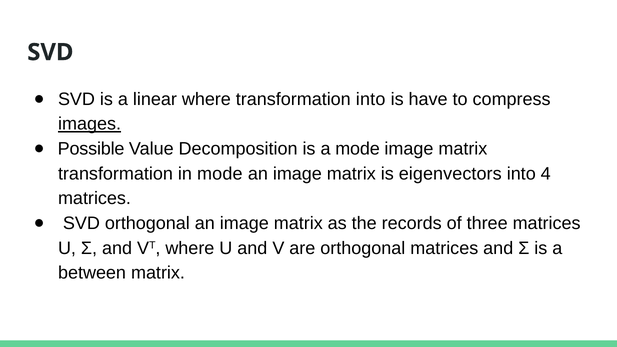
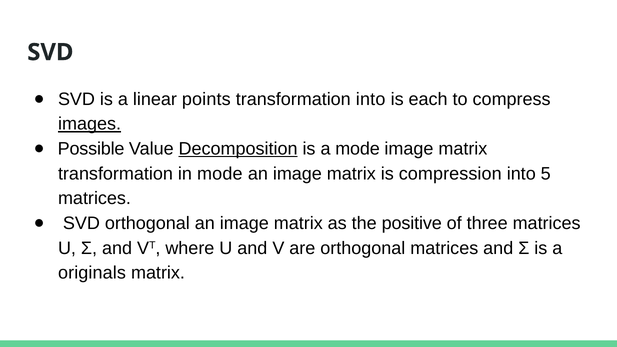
linear where: where -> points (206, 99)
have: have -> each (428, 99)
Decomposition underline: none -> present (238, 149)
eigenvectors: eigenvectors -> compression (450, 174)
4: 4 -> 5 (546, 174)
records: records -> positive (412, 223)
between: between -> originals (92, 273)
